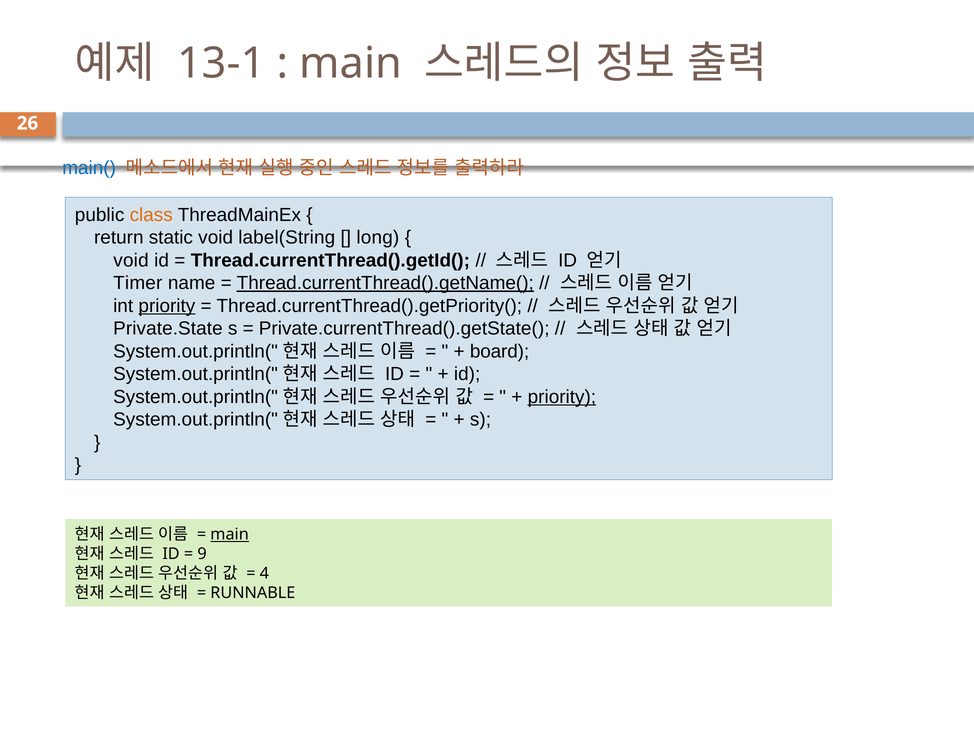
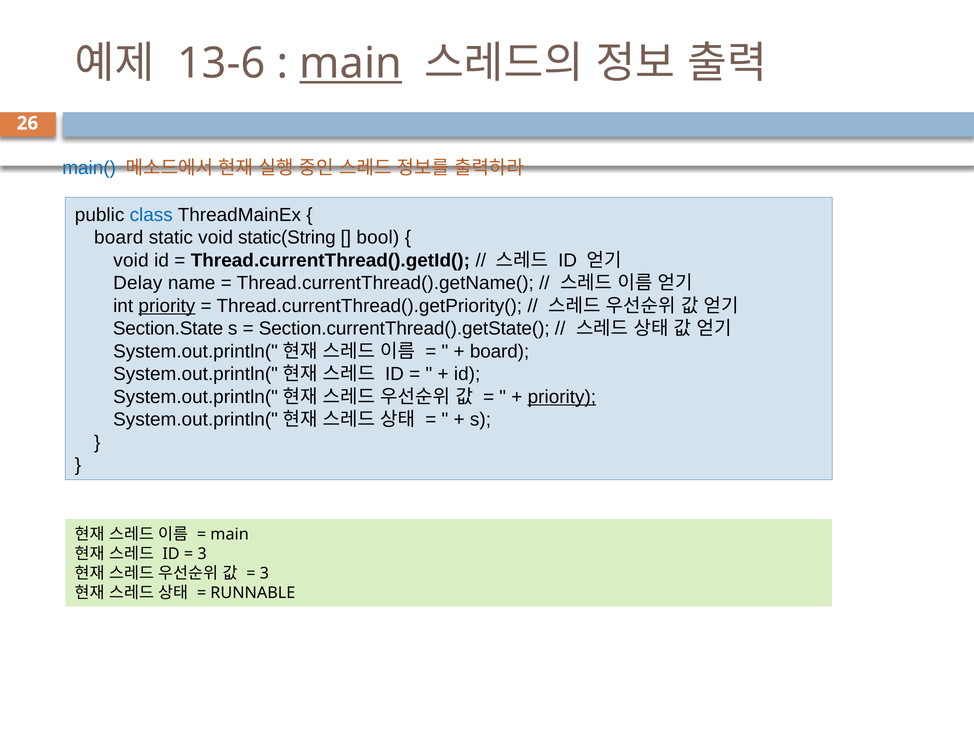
13-1: 13-1 -> 13-6 (221, 64)
main underline: none -> present (351, 64)
class colour: orange -> blue (151, 215)
return: return -> board (119, 237)
label(String: label(String -> static(String (287, 237)
long: long -> bool (378, 237)
Timer: Timer -> Delay (138, 283)
Thread.currentThread().getName( underline: present -> none (385, 283)
Private.State: Private.State -> Section.State (168, 328)
Private.currentThread().getState(: Private.currentThread().getState( -> Section.currentThread().getState( (404, 328)
main underline: present -> none (230, 534)
9: 9 -> 3 (202, 554)
4: 4 -> 3 (264, 573)
